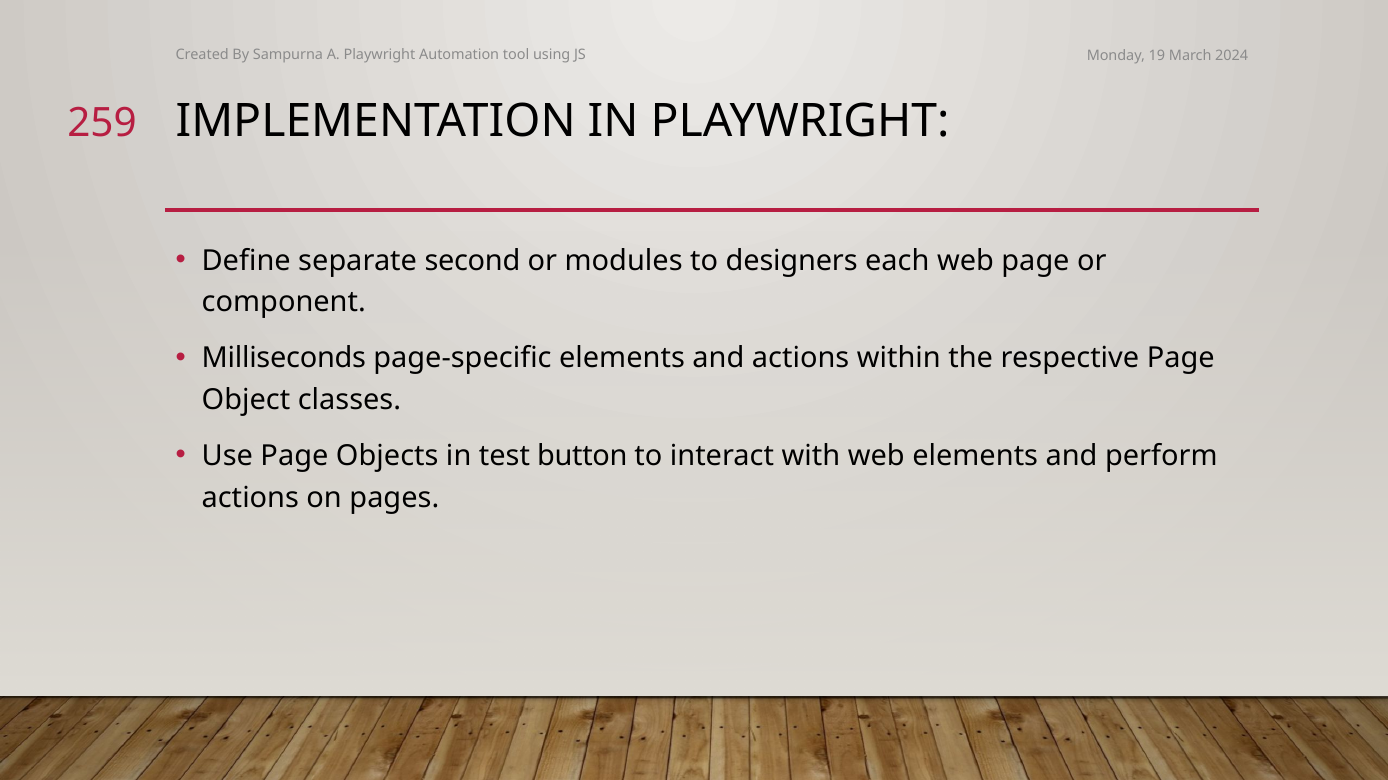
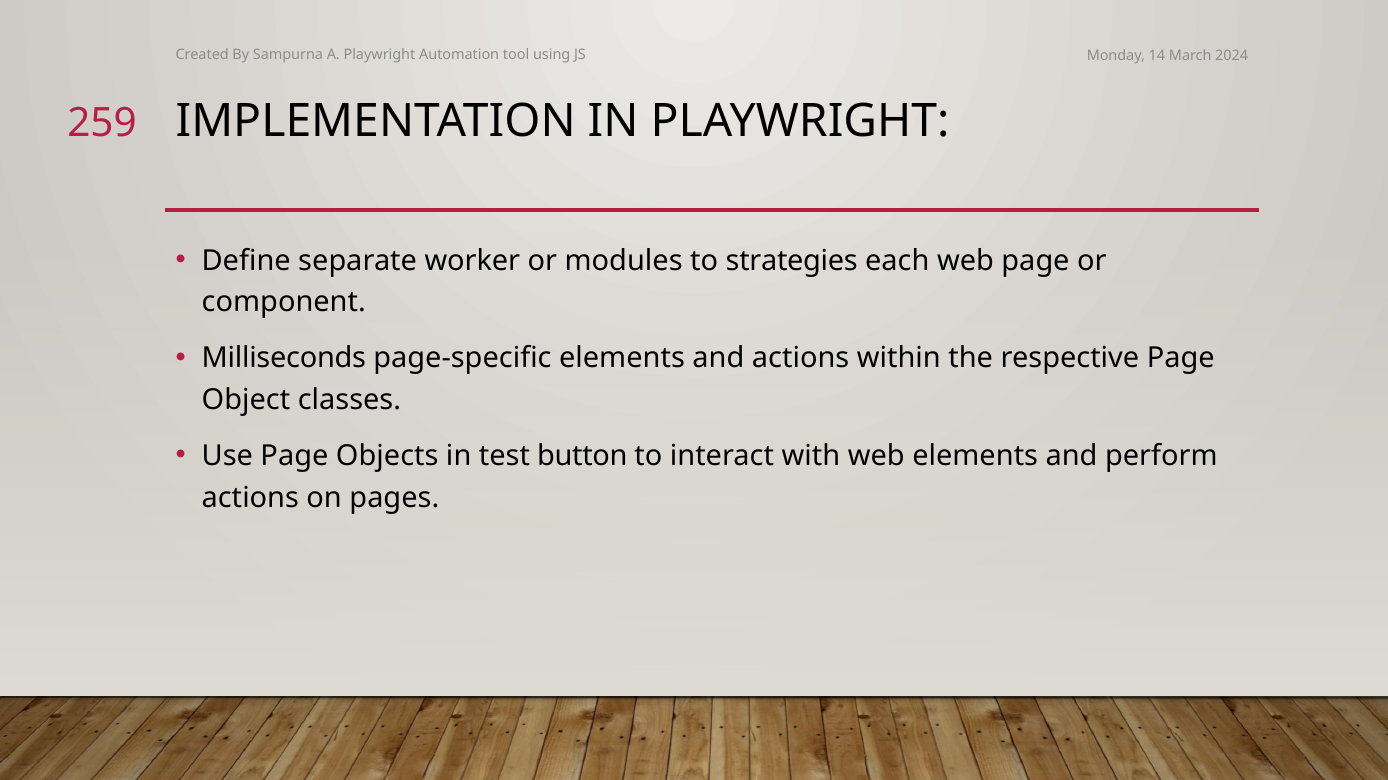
19: 19 -> 14 (1157, 56)
second: second -> worker (472, 261)
designers: designers -> strategies (792, 261)
